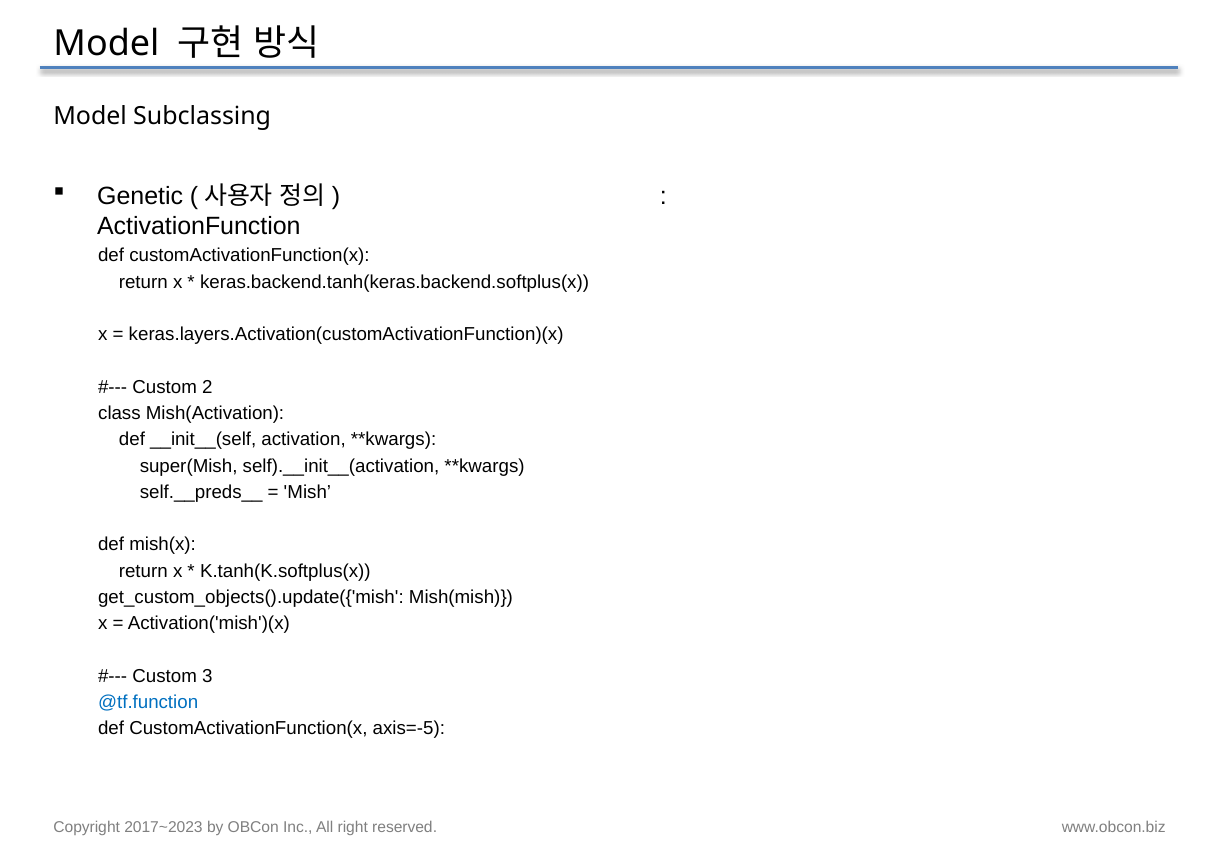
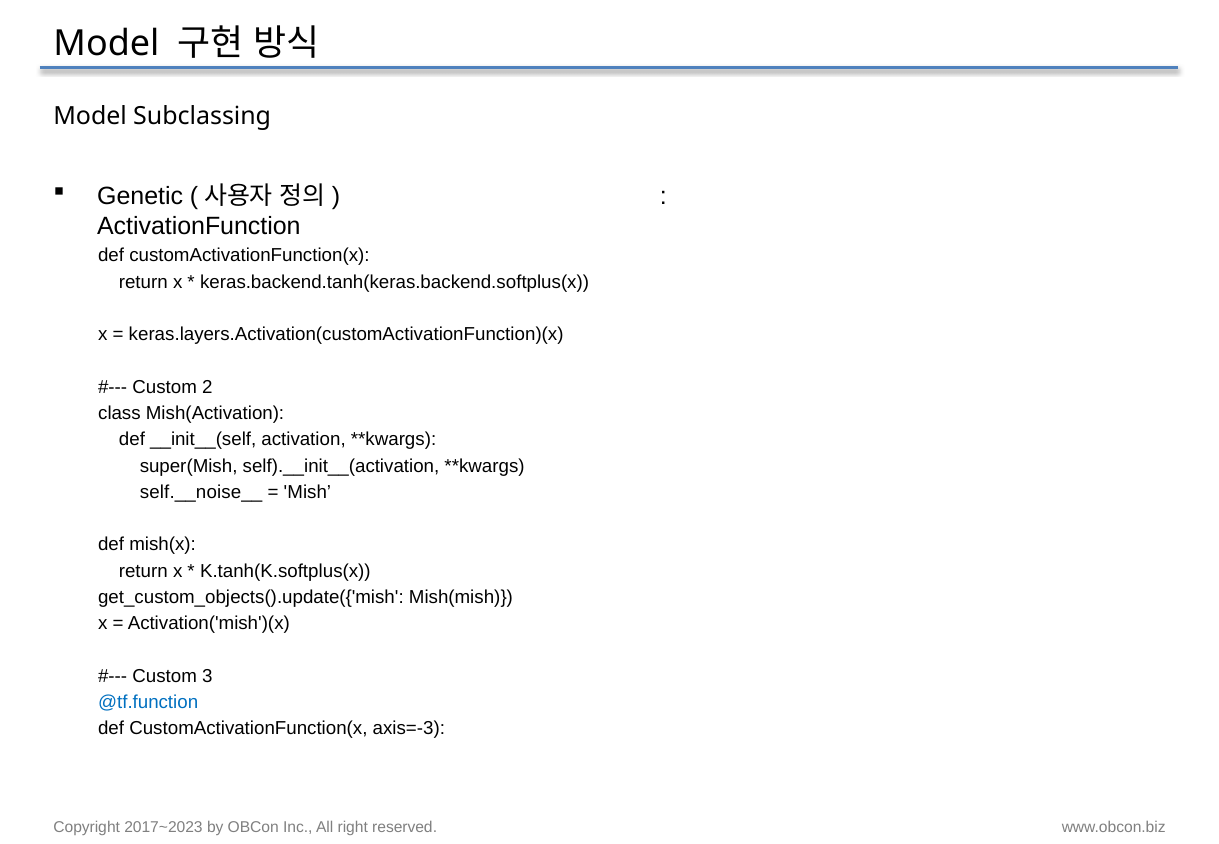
self.__preds__: self.__preds__ -> self.__noise__ (201, 492)
axis=-5: axis=-5 -> axis=-3 (409, 729)
